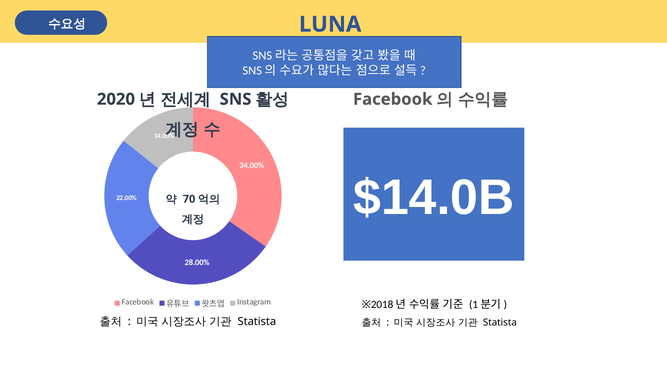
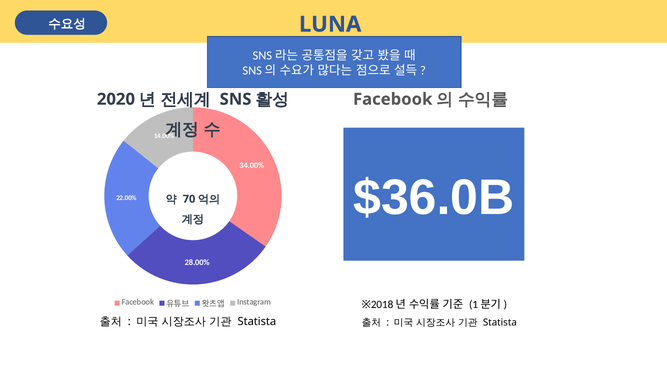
$14.0B: $14.0B -> $36.0B (434, 198)
